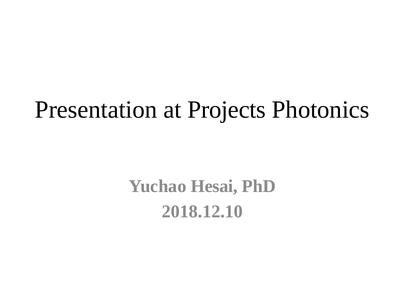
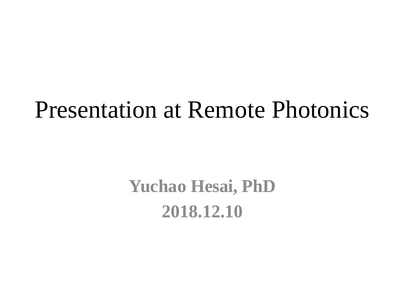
Projects: Projects -> Remote (226, 110)
